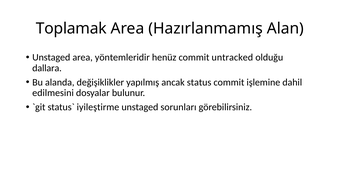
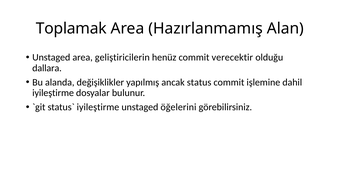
yöntemleridir: yöntemleridir -> geliştiricilerin (122, 57)
untracked: untracked -> verecektir (232, 57)
edilmesini: edilmesini -> iyileştirme (53, 93)
sorunları: sorunları -> öğelerini (178, 107)
